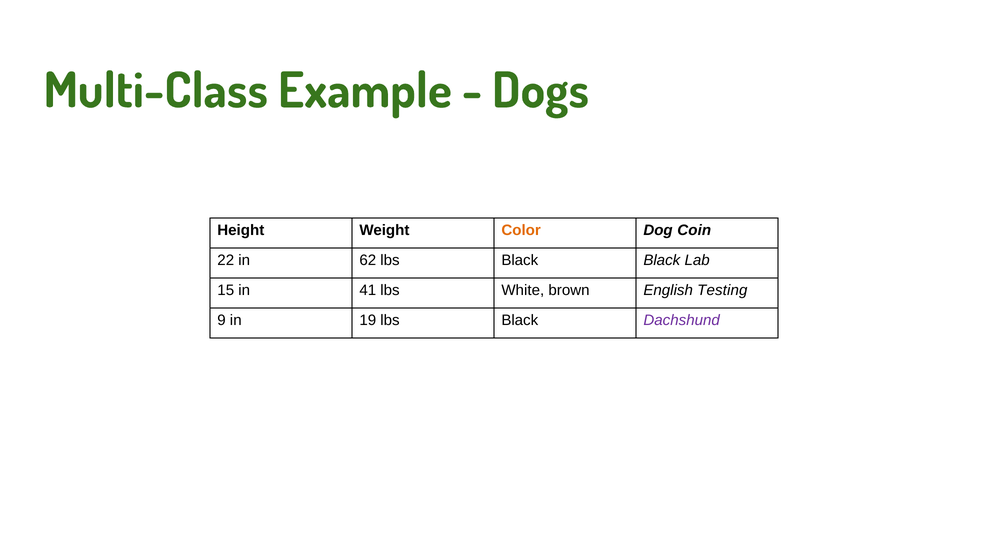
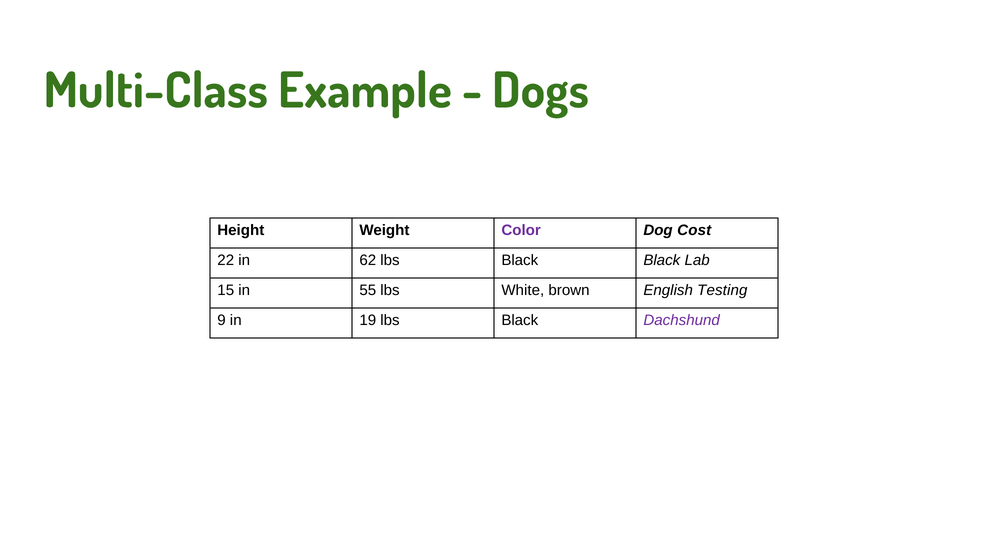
Color colour: orange -> purple (521, 230)
Coin: Coin -> Cost (694, 230)
41: 41 -> 55 (368, 290)
